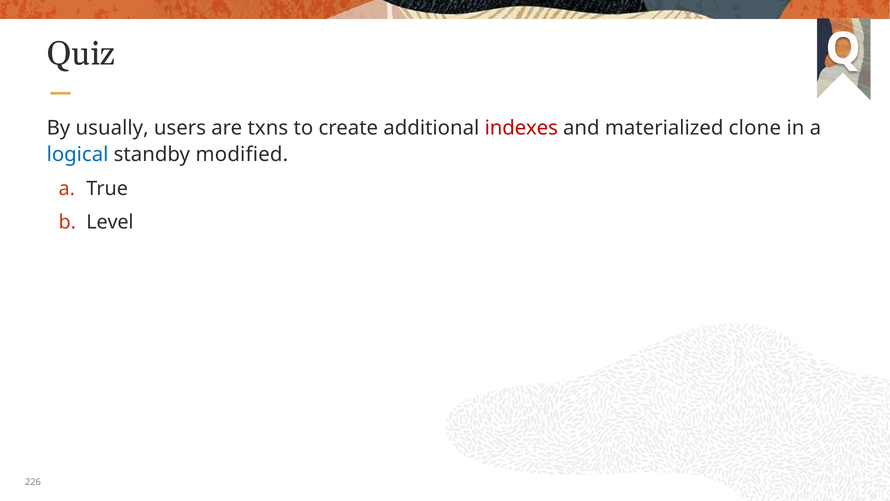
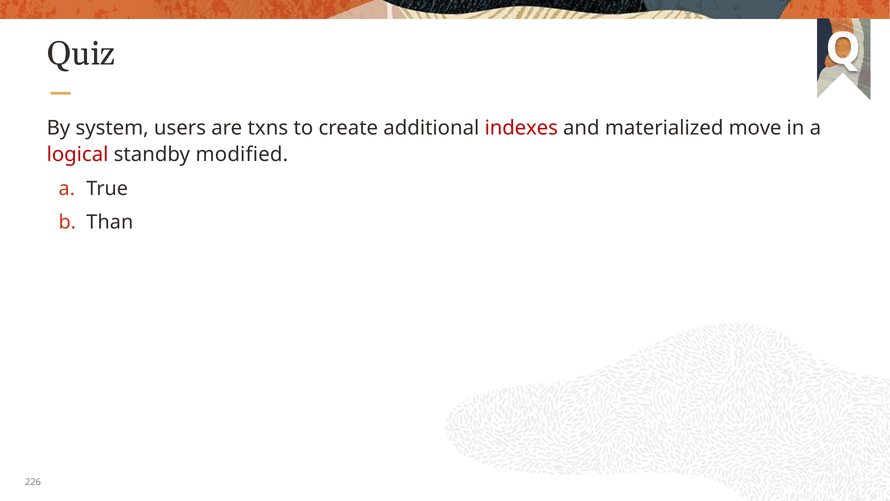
usually: usually -> system (112, 128)
clone: clone -> move (755, 128)
logical colour: blue -> red (78, 155)
Level: Level -> Than (110, 222)
